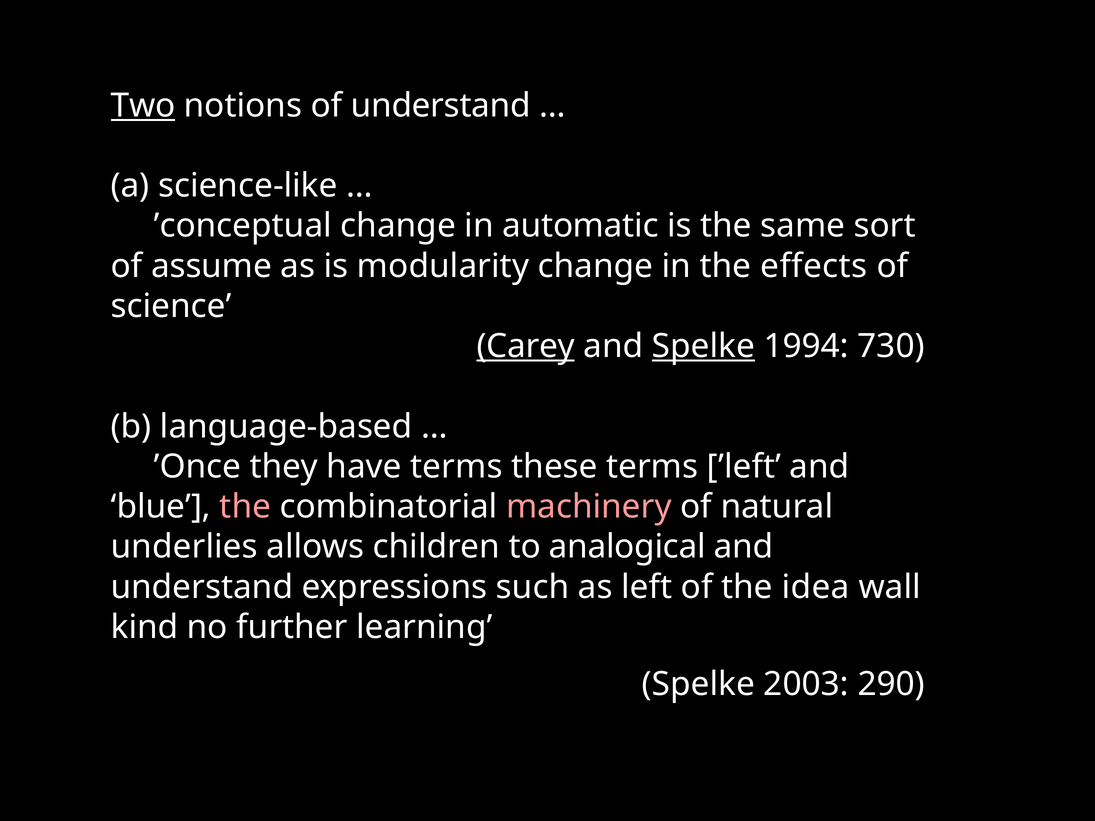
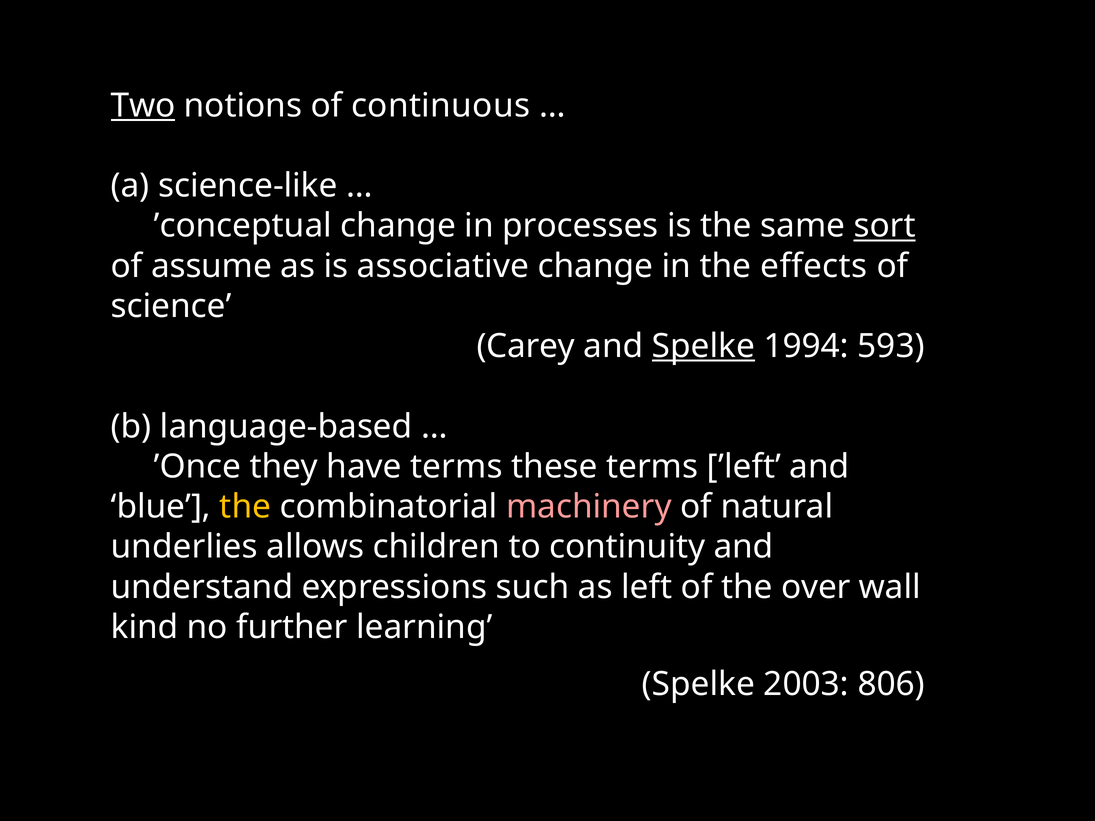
of understand: understand -> continuous (441, 106)
automatic: automatic -> processes (580, 226)
sort underline: none -> present (885, 226)
modularity: modularity -> associative (443, 266)
Carey underline: present -> none (526, 346)
730: 730 -> 593 (891, 346)
the colour: pink -> yellow (245, 507)
analogical: analogical -> continuity (627, 547)
idea: idea -> over (816, 587)
290: 290 -> 806 (891, 684)
